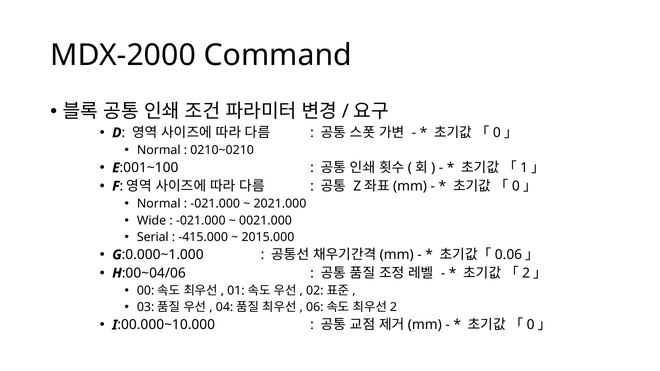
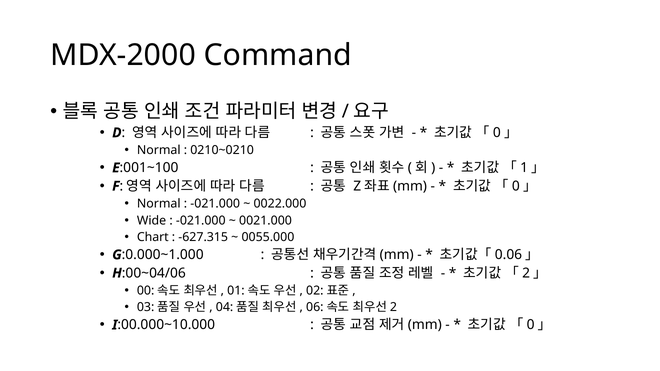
2021.000: 2021.000 -> 0022.000 (280, 204)
Serial: Serial -> Chart (153, 237)
-415.000: -415.000 -> -627.315 (203, 237)
2015.000: 2015.000 -> 0055.000 (268, 237)
